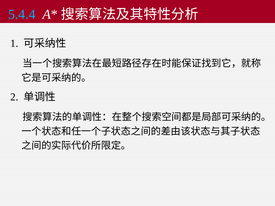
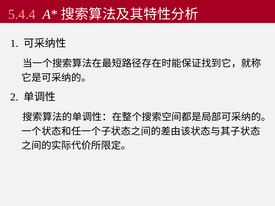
5.4.4 colour: light blue -> pink (22, 14)
